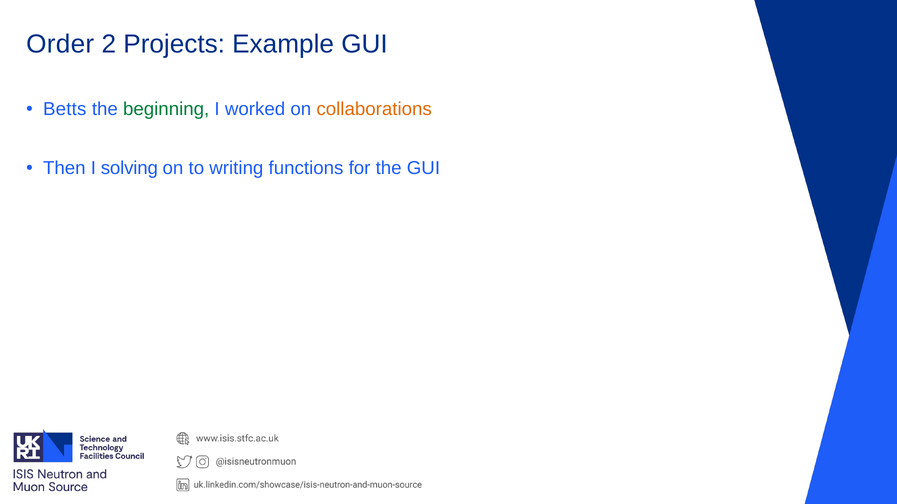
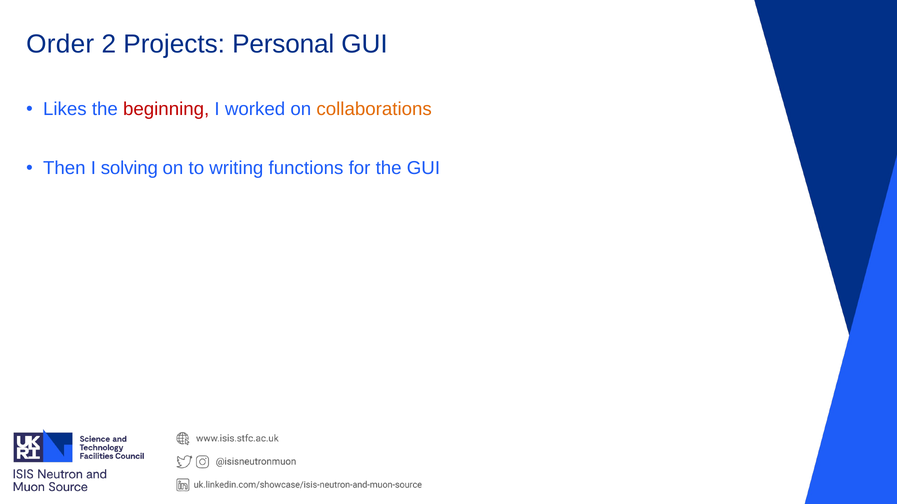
Example: Example -> Personal (283, 44)
Betts: Betts -> Likes (65, 109)
beginning colour: green -> red (166, 109)
